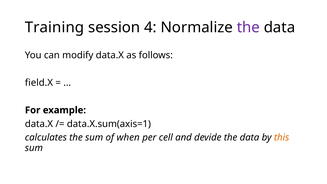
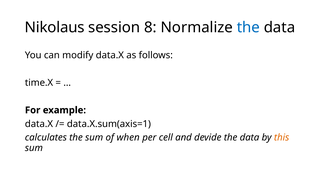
Training: Training -> Nikolaus (55, 27)
4: 4 -> 8 (150, 27)
the colour: purple -> blue (248, 27)
field.X: field.X -> time.X (39, 83)
